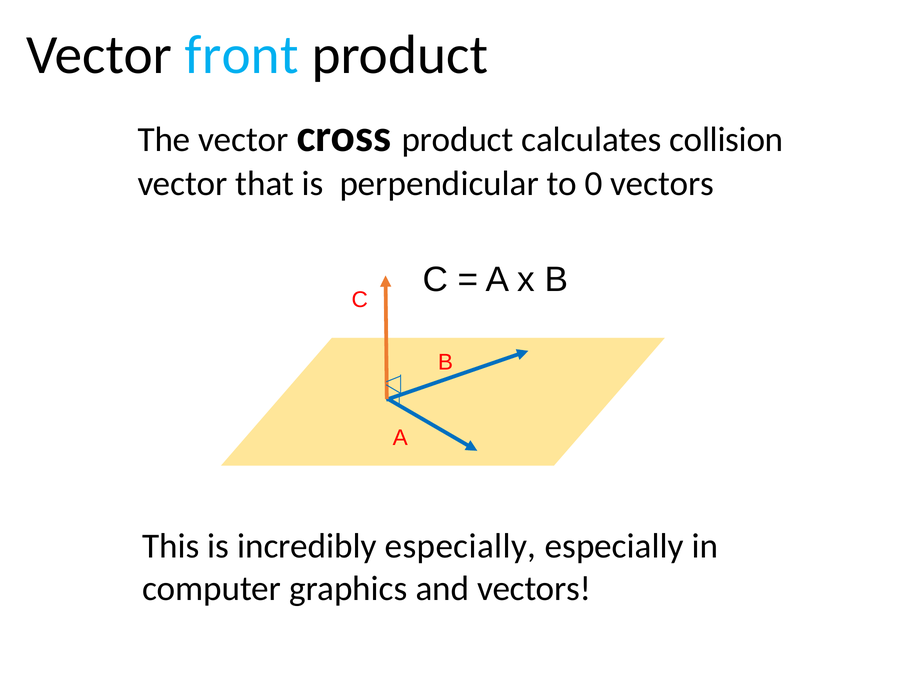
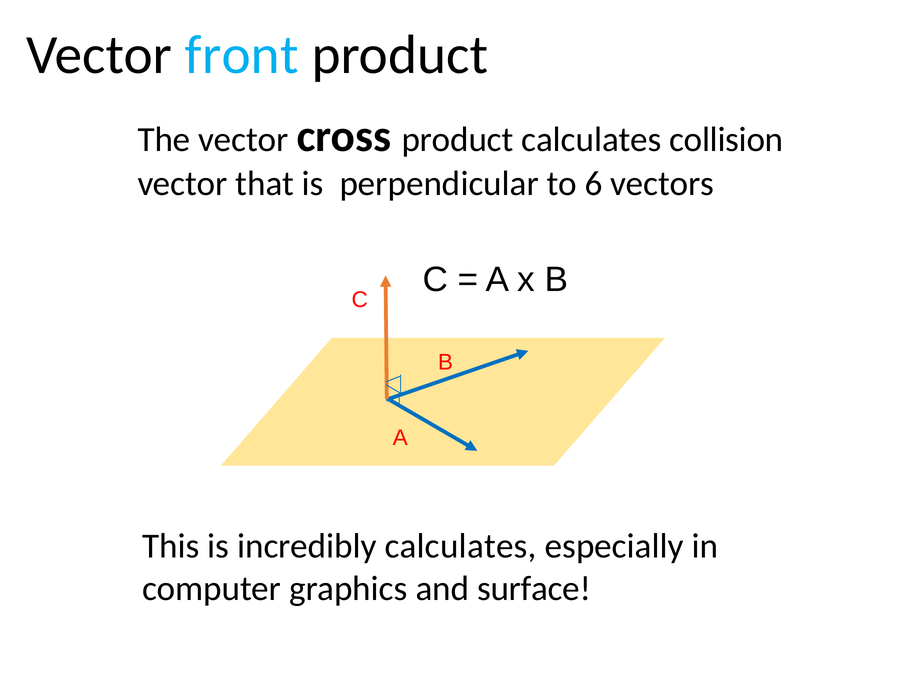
0: 0 -> 6 (594, 184)
incredibly especially: especially -> calculates (461, 546)
and vectors: vectors -> surface (534, 588)
